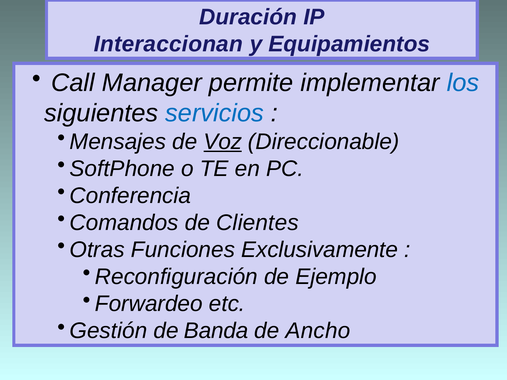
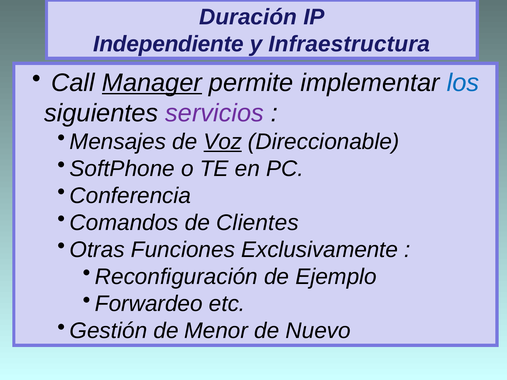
Interaccionan: Interaccionan -> Independiente (168, 44)
Equipamientos: Equipamientos -> Infraestructura (349, 44)
Manager underline: none -> present (152, 83)
servicios colour: blue -> purple (215, 113)
Banda: Banda -> Menor (216, 331)
Ancho: Ancho -> Nuevo (318, 331)
